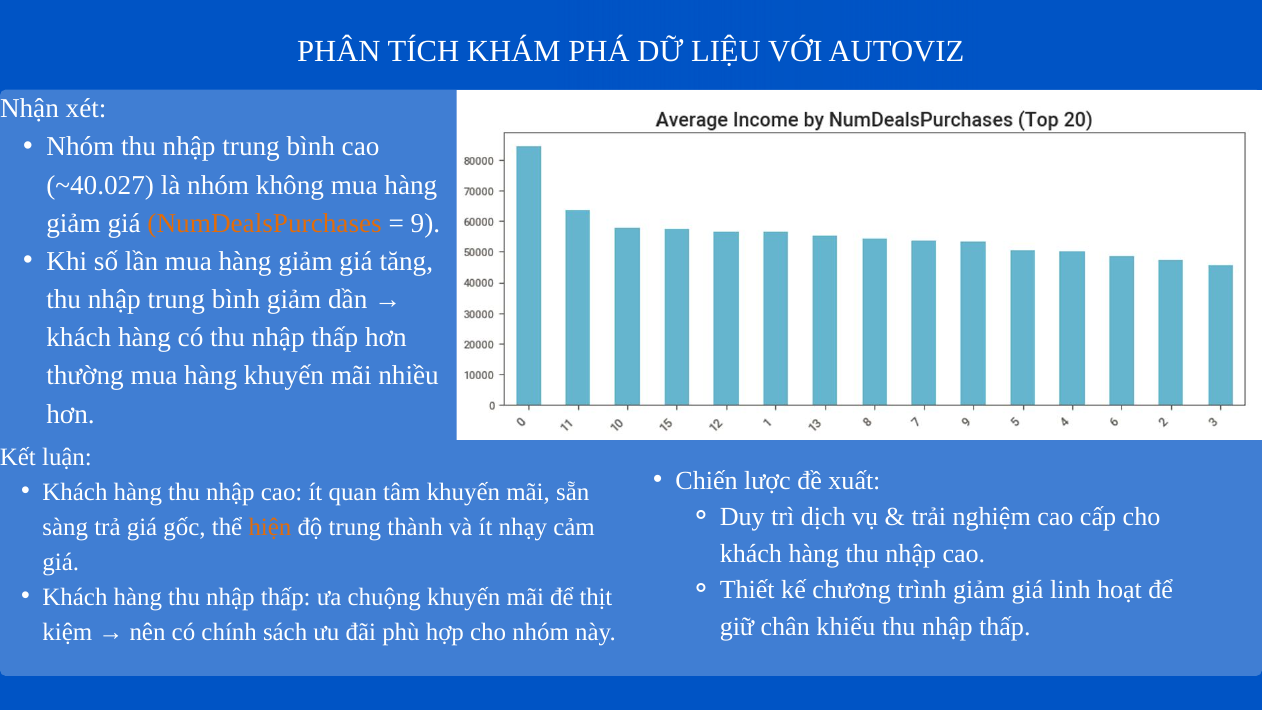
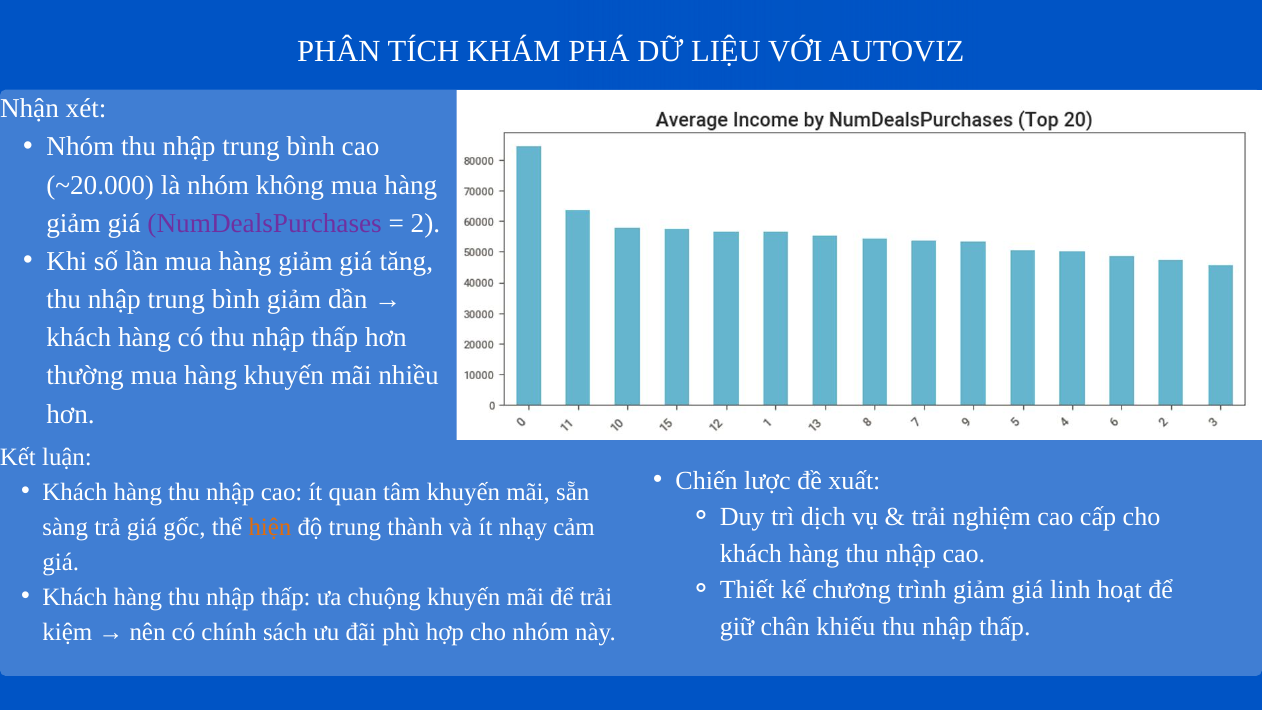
~40.027: ~40.027 -> ~20.000 (100, 185)
NumDealsPurchases colour: orange -> purple (265, 223)
9: 9 -> 2 (425, 223)
để thịt: thịt -> trải (596, 597)
